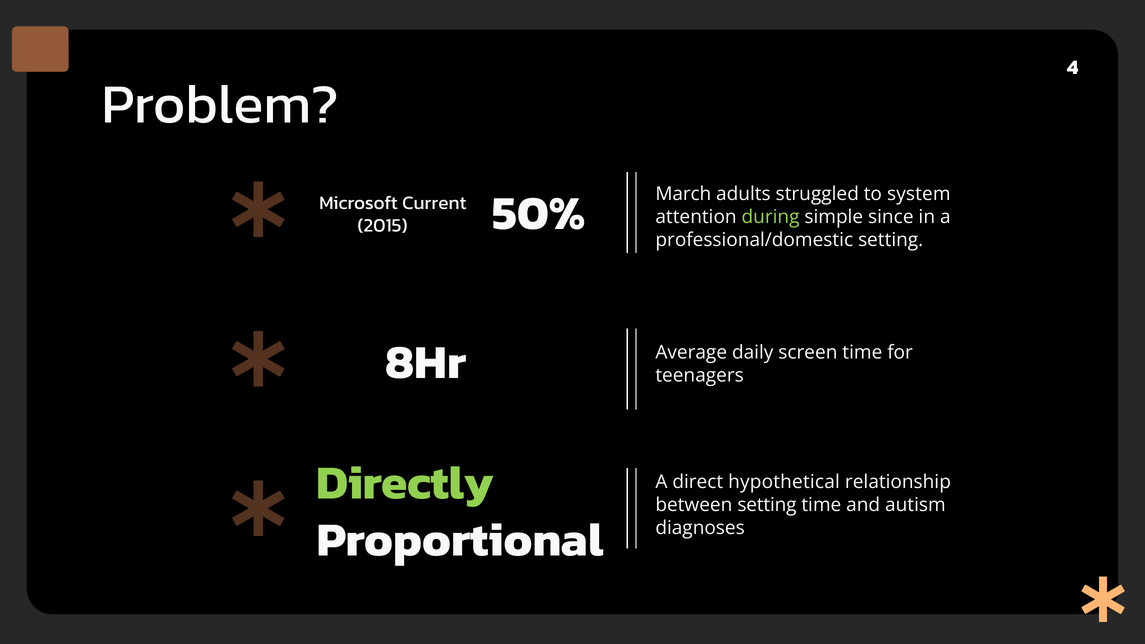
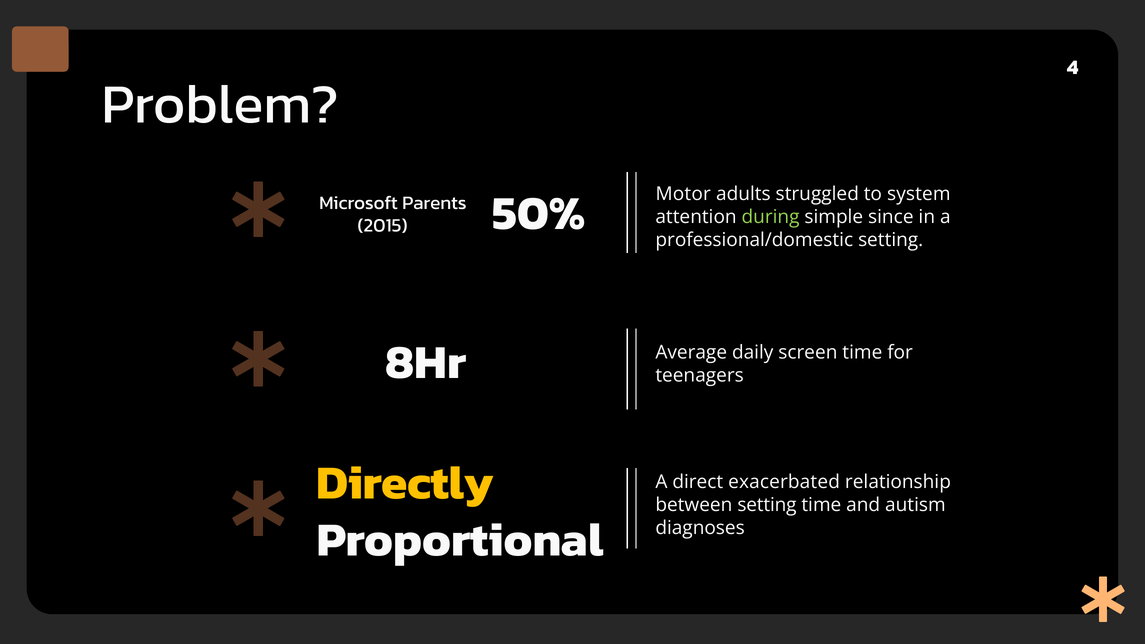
March: March -> Motor (683, 194)
Current: Current -> Parents (434, 203)
Directly colour: light green -> yellow (405, 483)
hypothetical: hypothetical -> exacerbated (784, 482)
